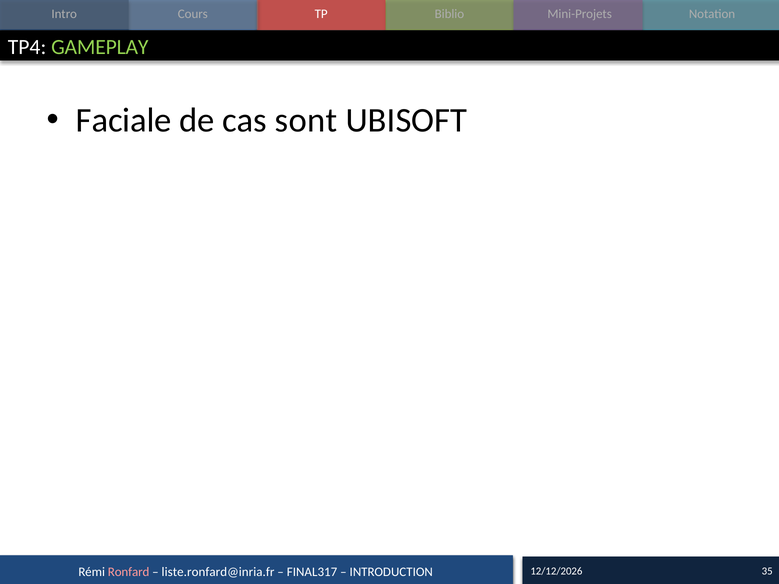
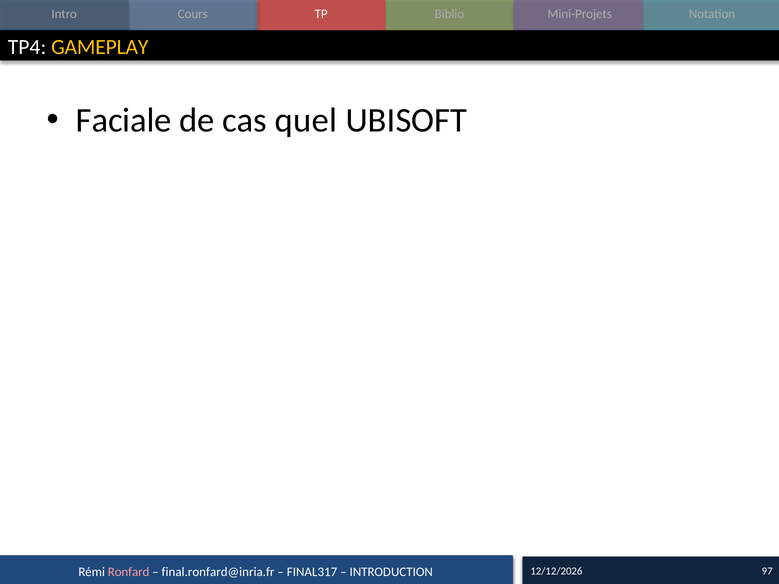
GAMEPLAY colour: light green -> yellow (100, 47)
sont: sont -> quel (306, 121)
liste.ronfard@inria.fr: liste.ronfard@inria.fr -> final.ronfard@inria.fr (218, 572)
35: 35 -> 97 (767, 572)
